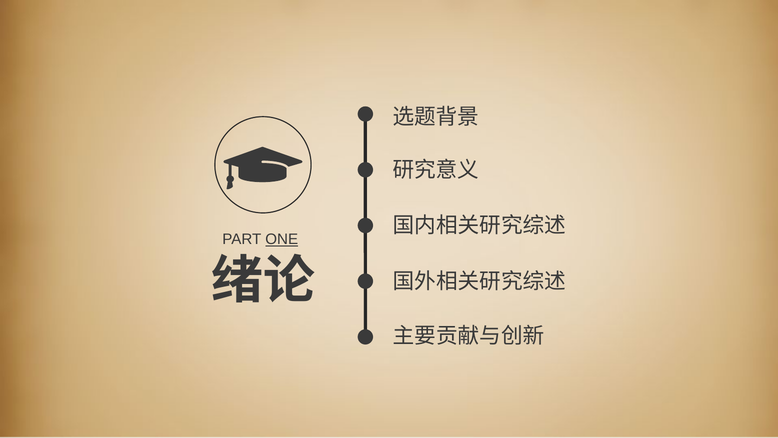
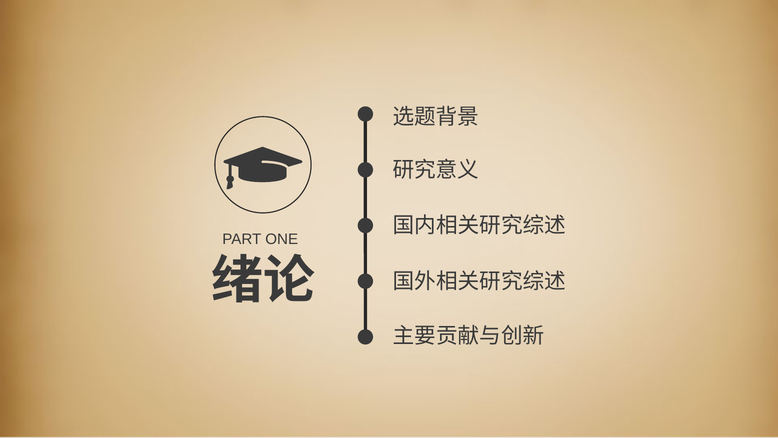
ONE underline: present -> none (282, 239)
